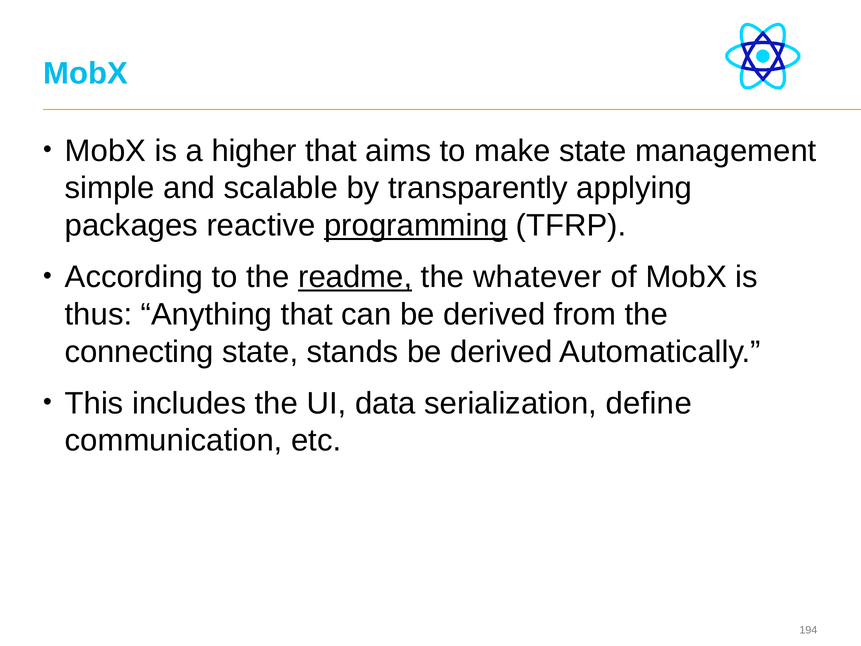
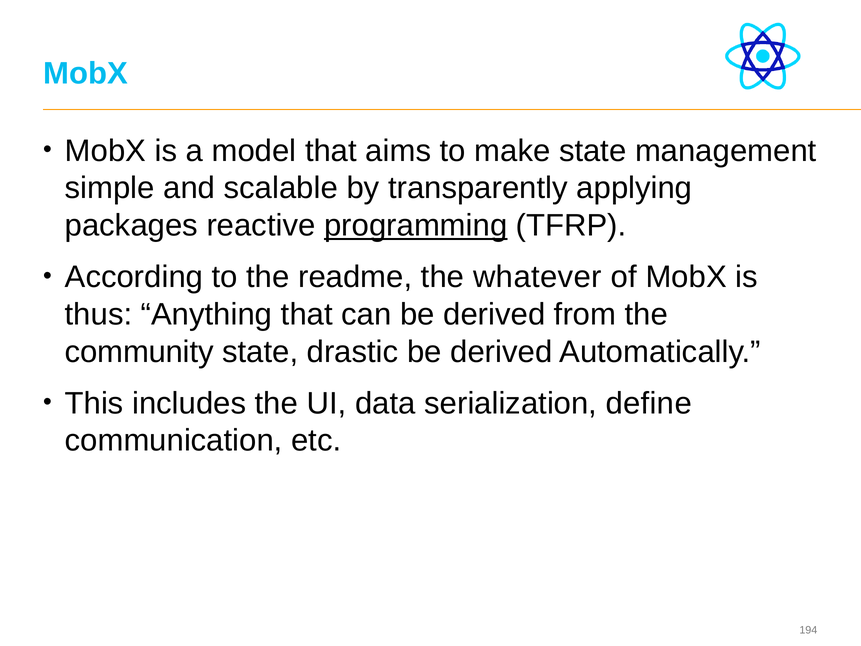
higher: higher -> model (254, 151)
readme underline: present -> none (355, 277)
connecting: connecting -> community (139, 352)
stands: stands -> drastic (353, 352)
